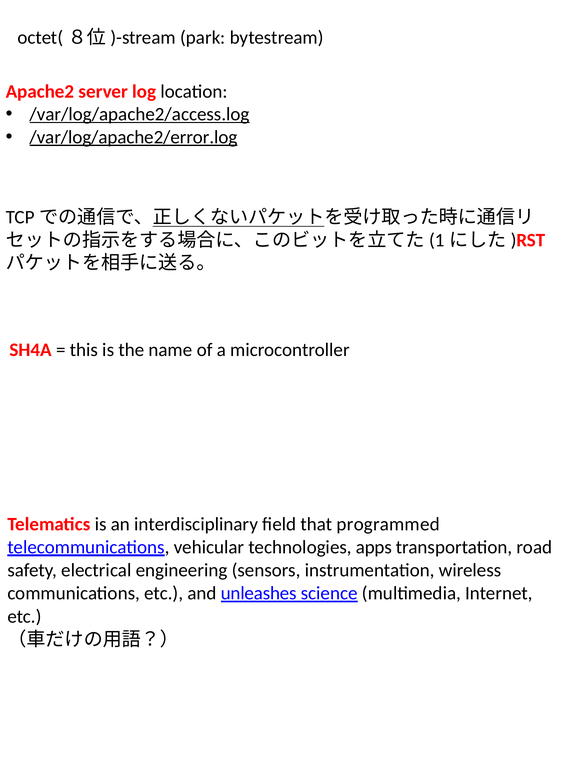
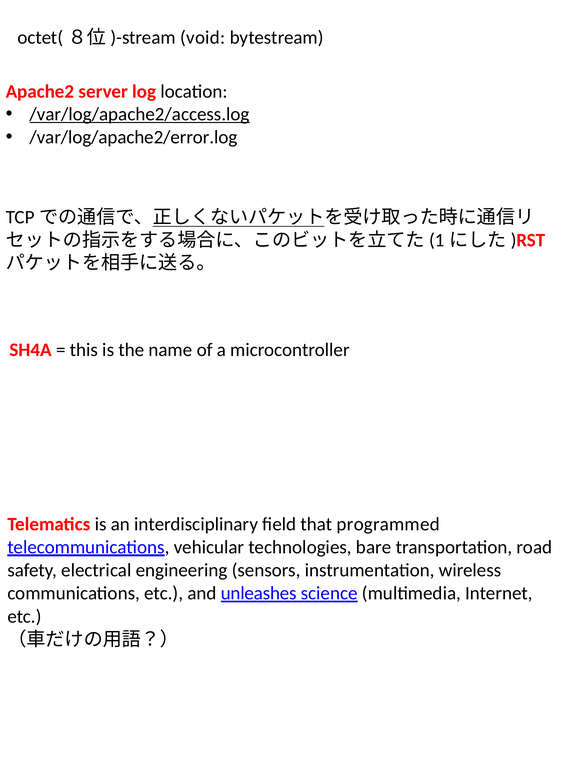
park: park -> void (203, 37)
/var/log/apache2/error.log underline: present -> none (133, 137)
apps: apps -> bare (374, 547)
